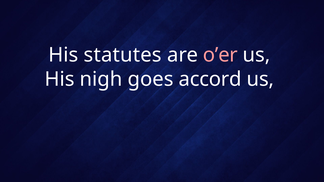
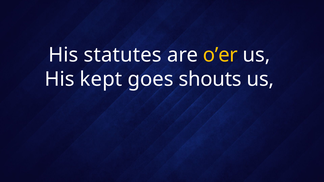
o’er colour: pink -> yellow (220, 55)
nigh: nigh -> kept (101, 79)
accord: accord -> shouts (210, 79)
